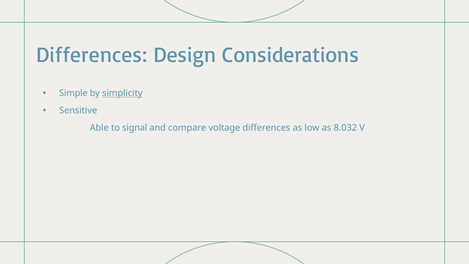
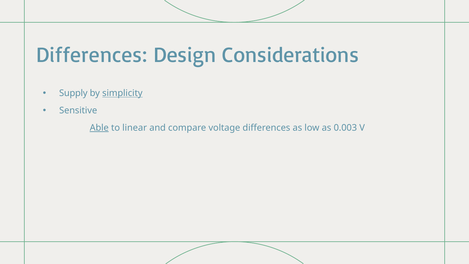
Simple: Simple -> Supply (73, 93)
Able underline: none -> present (99, 128)
signal: signal -> linear (135, 128)
8.032: 8.032 -> 0.003 (345, 128)
